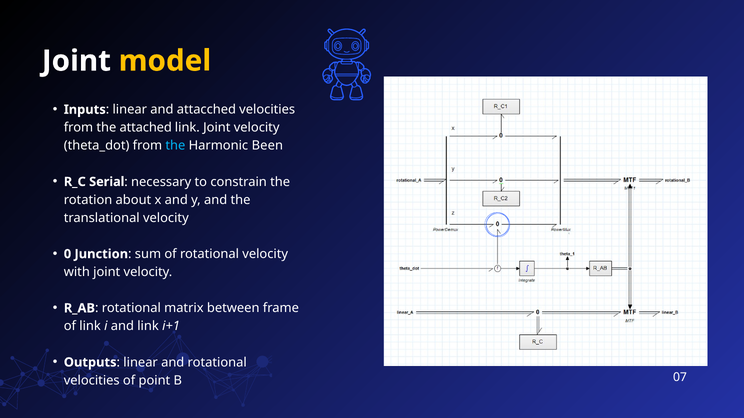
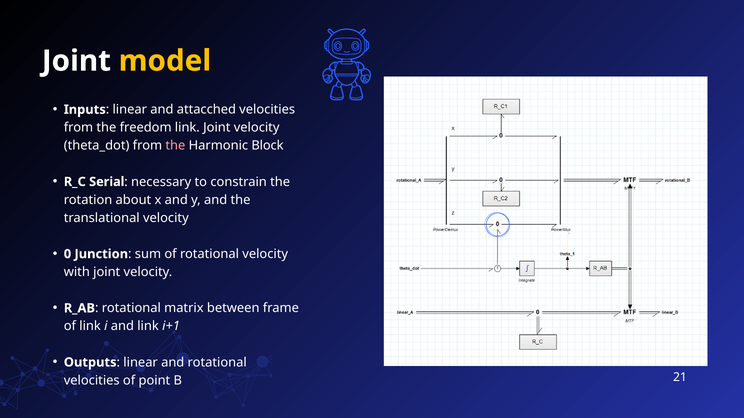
attached: attached -> freedom (146, 128)
the colour: light blue -> pink (175, 146)
Been: Been -> Block (267, 146)
07: 07 -> 21 (680, 378)
